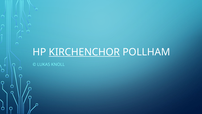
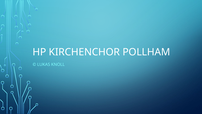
KIRCHENCHOR underline: present -> none (84, 52)
